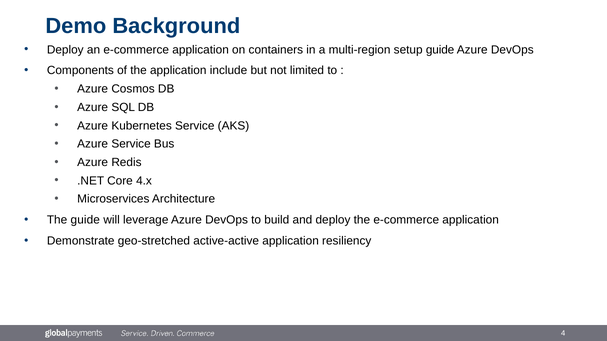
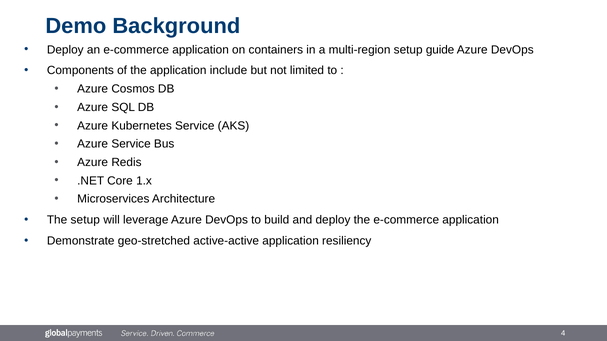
4.x: 4.x -> 1.x (144, 181)
The guide: guide -> setup (85, 220)
